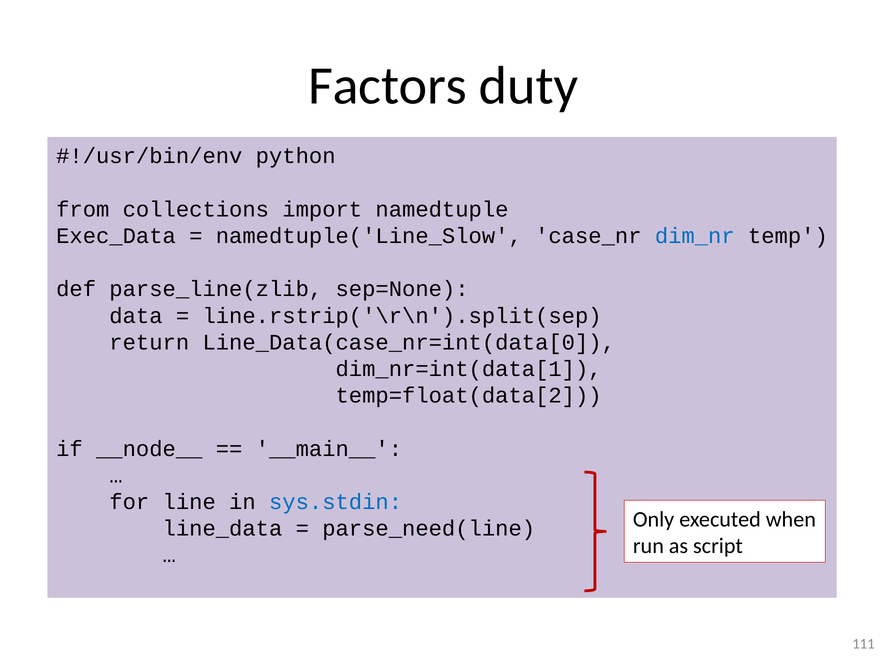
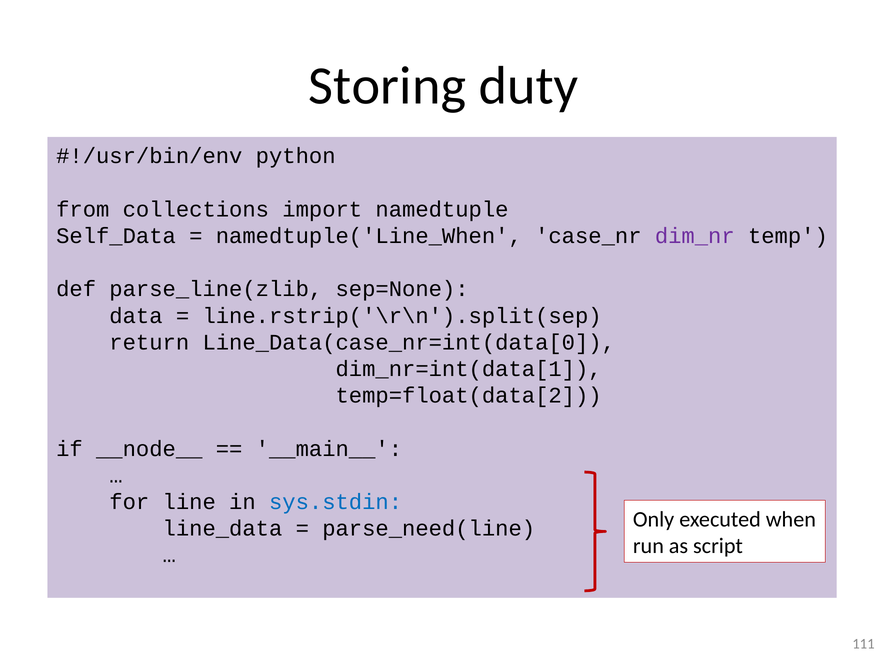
Factors: Factors -> Storing (387, 86)
Exec_Data: Exec_Data -> Self_Data (116, 236)
namedtuple('Line_Slow: namedtuple('Line_Slow -> namedtuple('Line_When (369, 236)
dim_nr colour: blue -> purple (695, 236)
